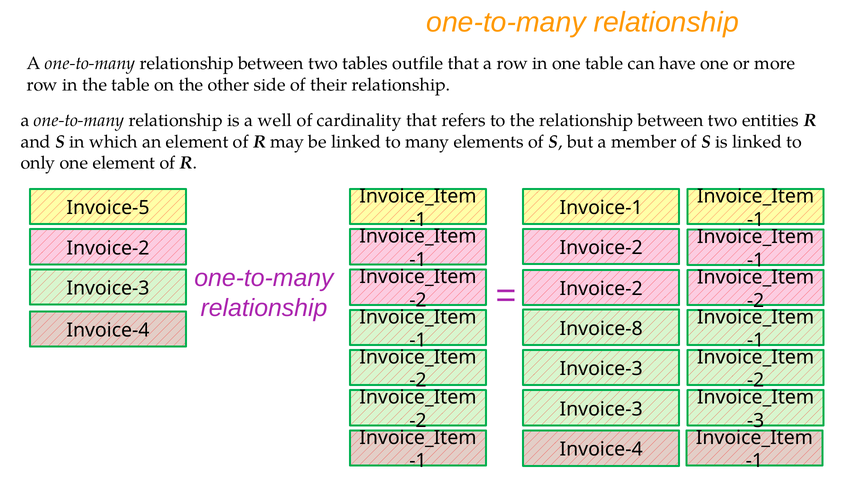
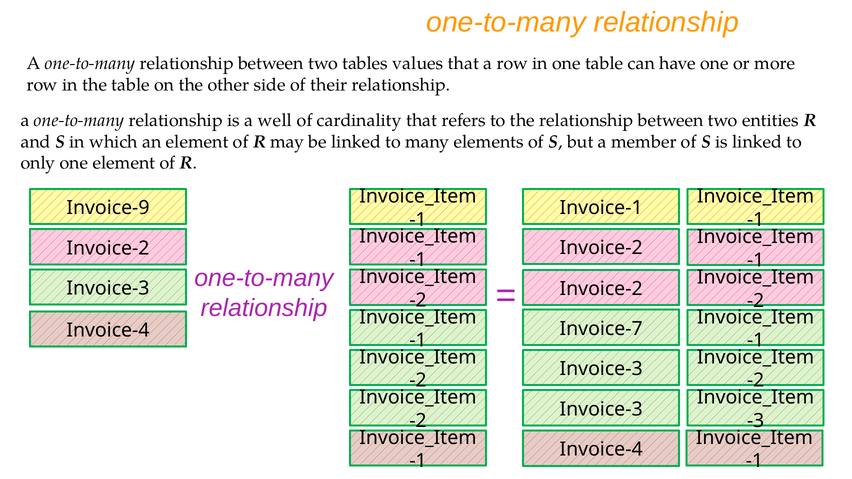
outfile: outfile -> values (418, 63)
Invoice-5: Invoice-5 -> Invoice-9 (108, 208)
Invoice-8: Invoice-8 -> Invoice-7 (601, 329)
